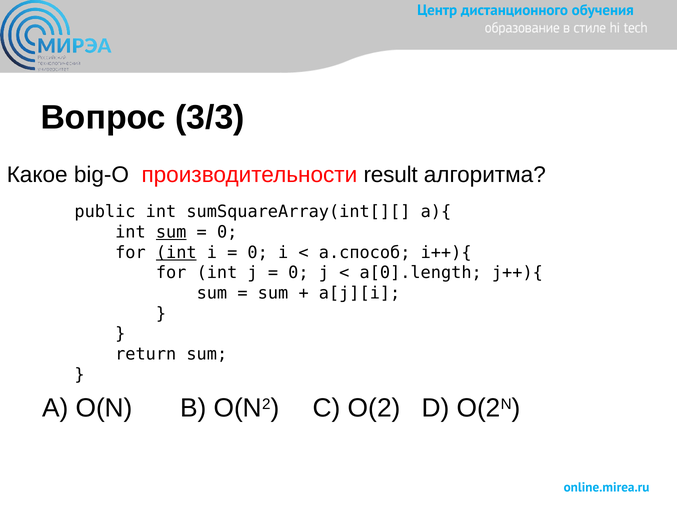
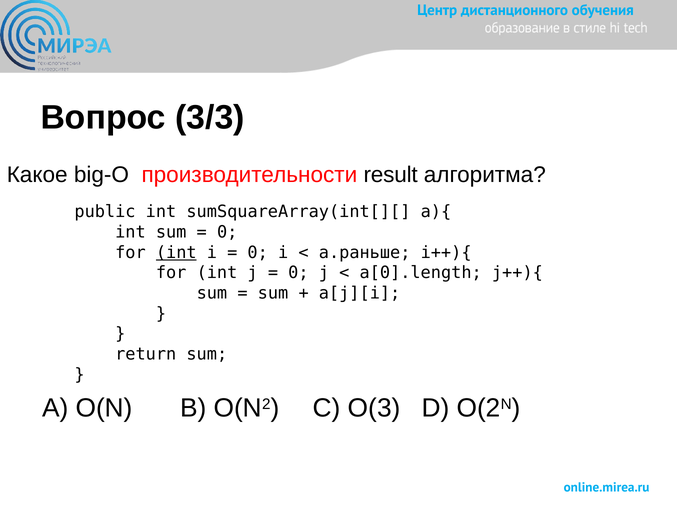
sum underline: present -> none (171, 232)
a.способ: a.способ -> a.раньше (365, 252)
O(2: O(2 -> O(3 (374, 408)
